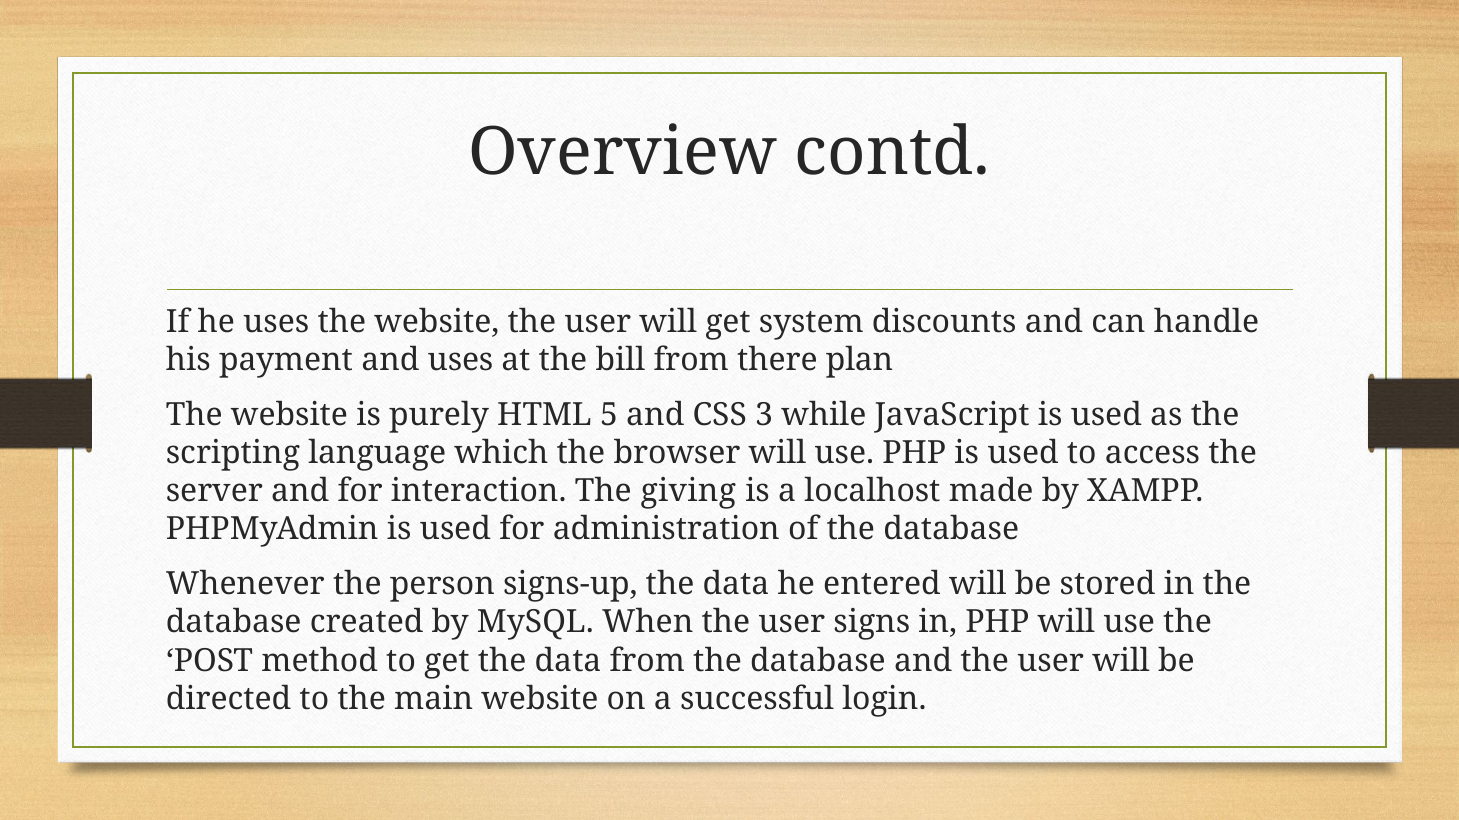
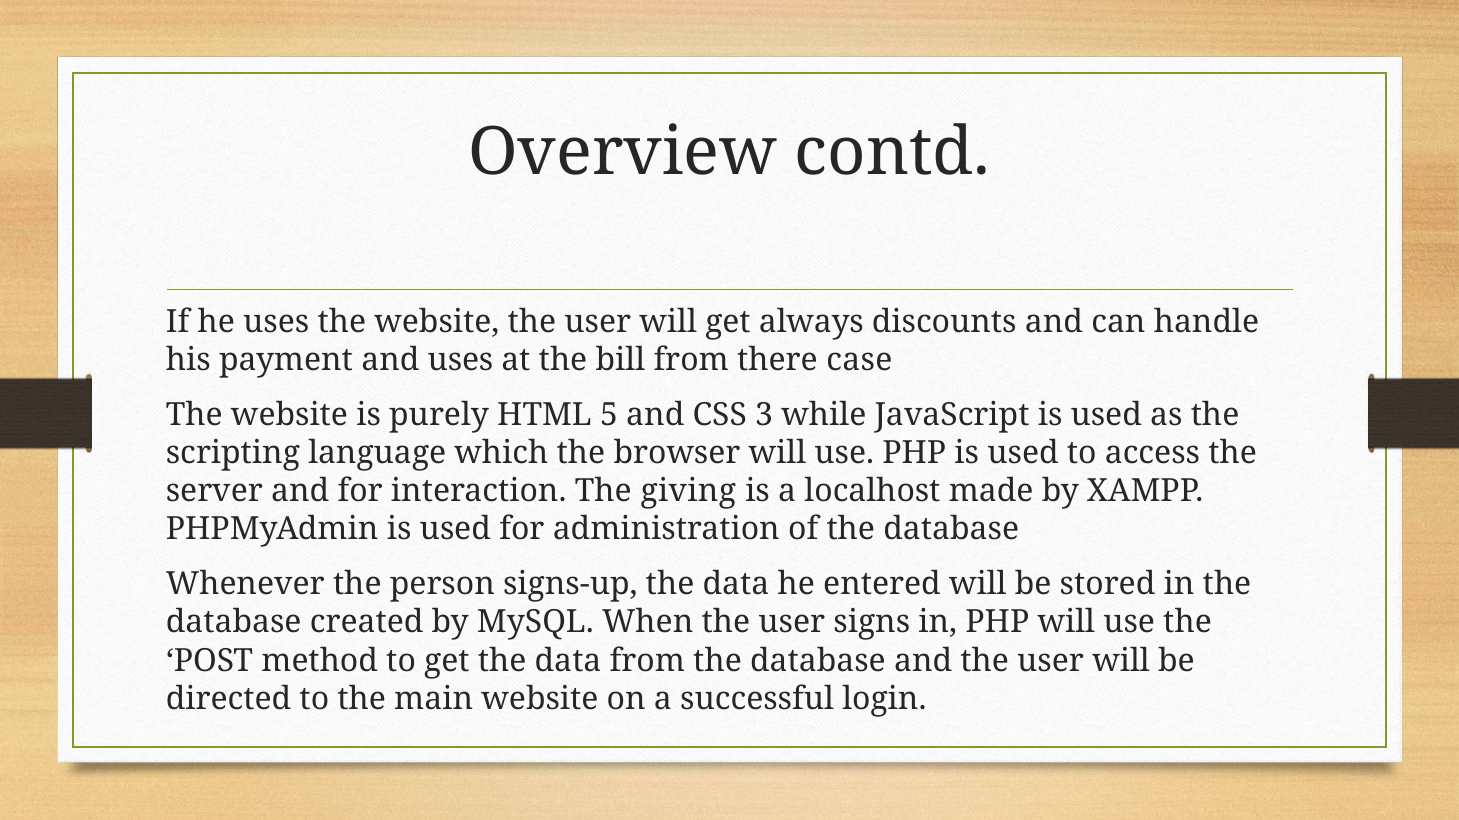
system: system -> always (811, 322)
plan: plan -> case (859, 360)
